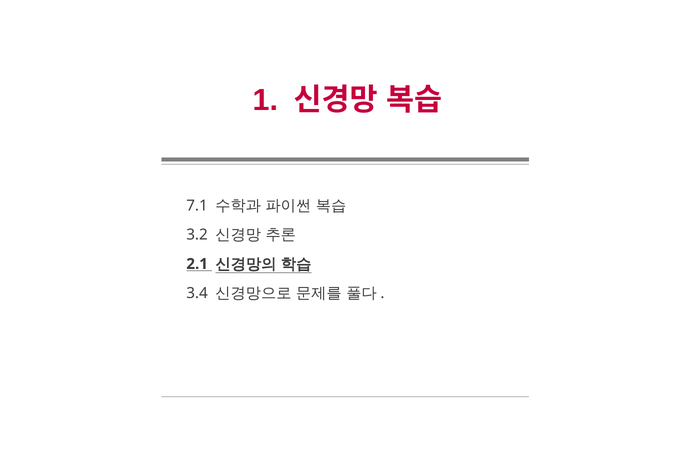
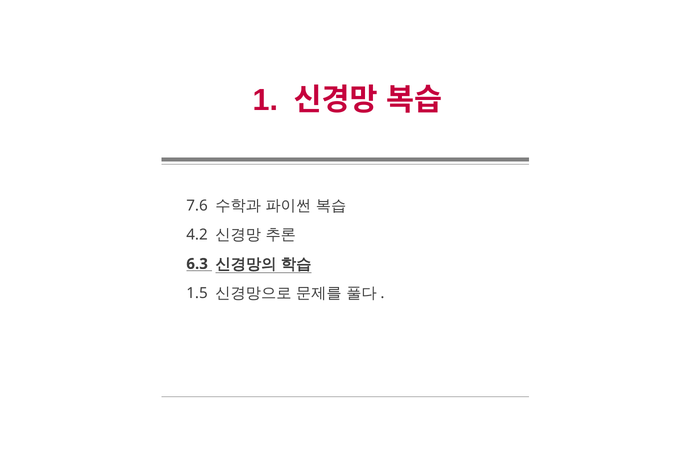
7.1: 7.1 -> 7.6 (197, 206)
3.2: 3.2 -> 4.2 (197, 235)
2.1: 2.1 -> 6.3 (197, 264)
3.4: 3.4 -> 1.5 (197, 293)
